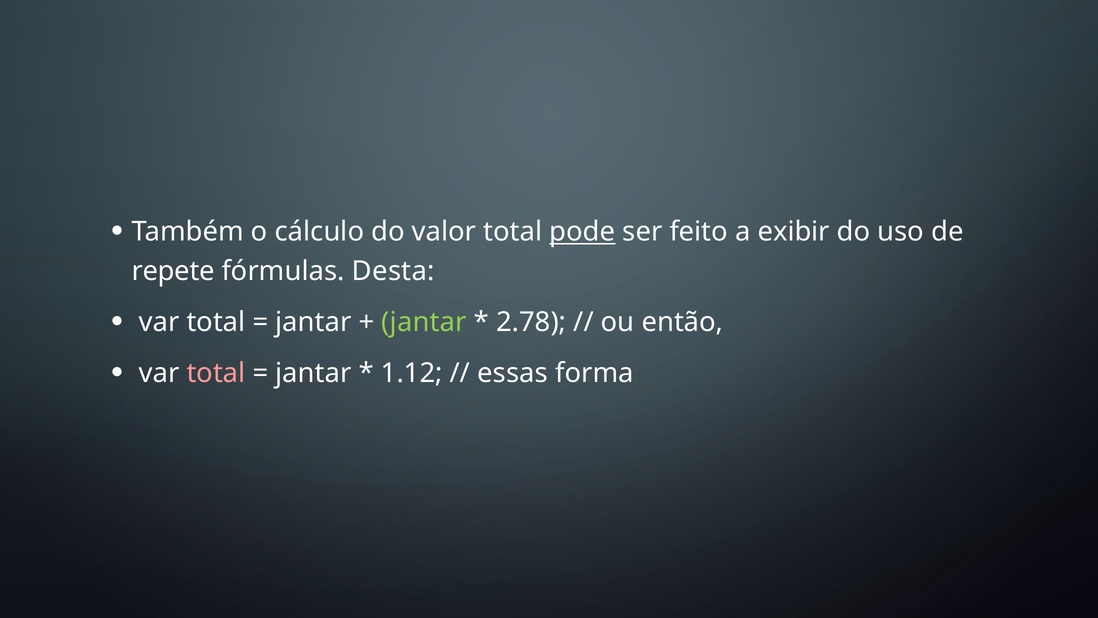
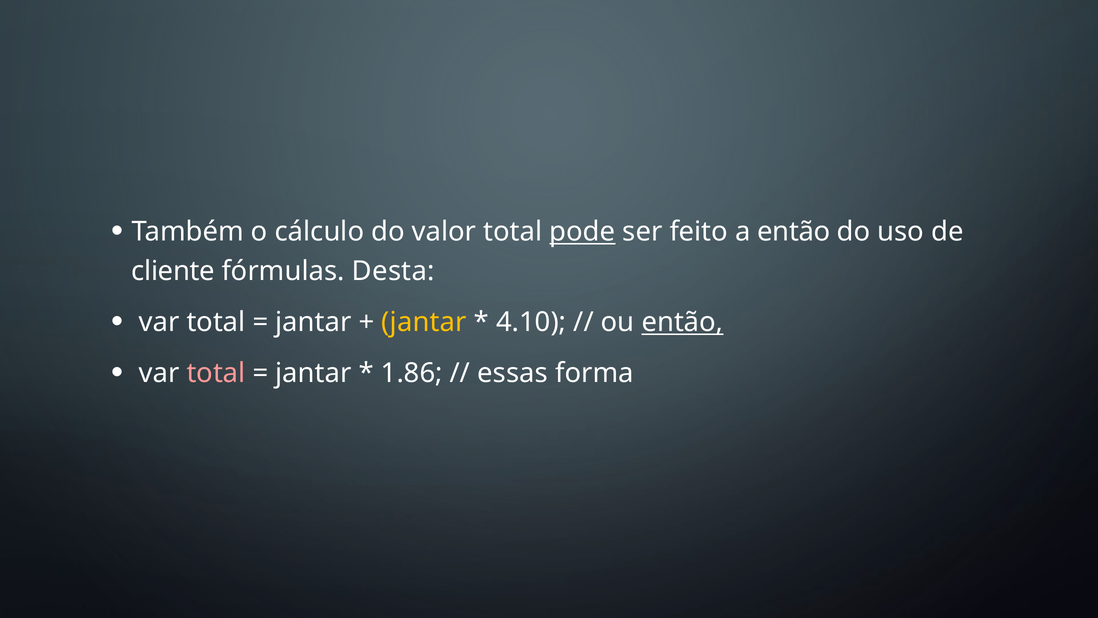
a exibir: exibir -> então (794, 232)
repete: repete -> cliente (173, 271)
jantar colour: light green -> yellow (424, 322)
2.78: 2.78 -> 4.10 (531, 322)
então underline: none -> present (682, 322)
1.12: 1.12 -> 1.86 (412, 373)
